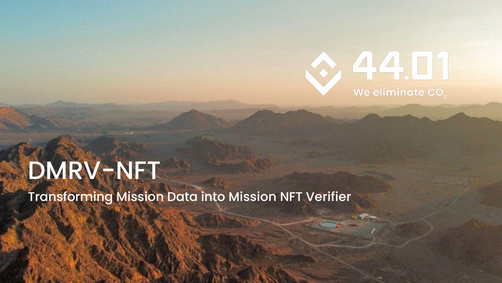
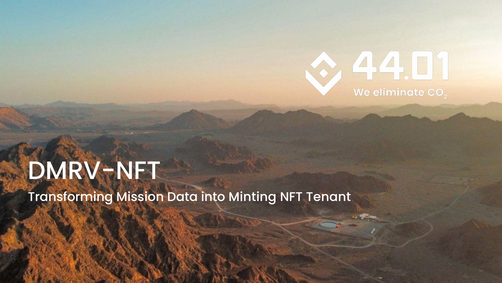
into Mission: Mission -> Minting (253, 197)
Verifier: Verifier -> Tenant (329, 197)
